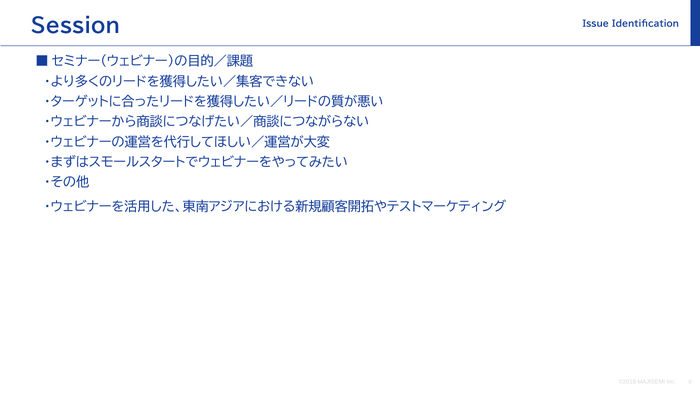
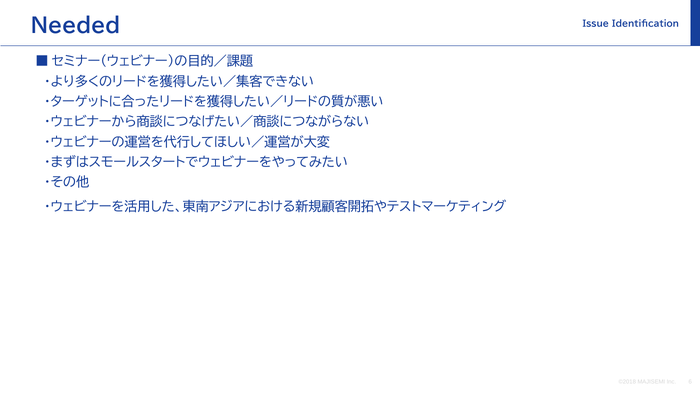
Session: Session -> Needed (76, 26)
